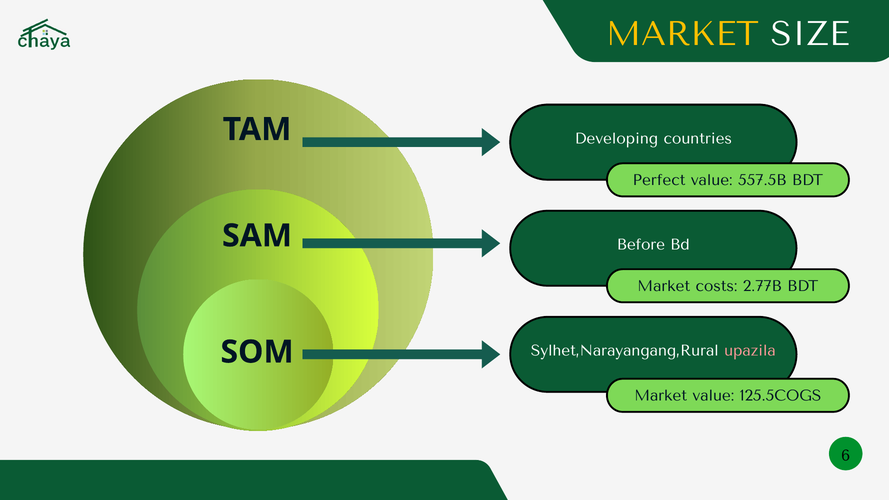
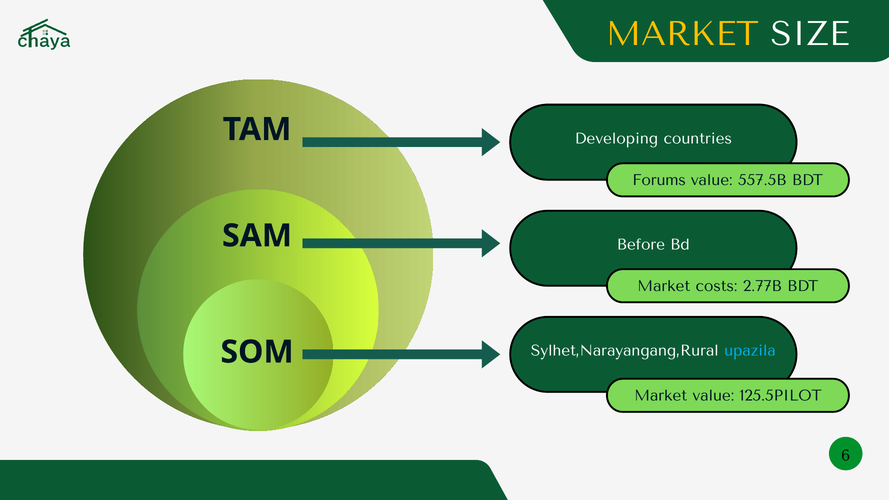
Perfect: Perfect -> Forums (659, 180)
upazila colour: pink -> light blue (750, 351)
125.5COGS: 125.5COGS -> 125.5PILOT (781, 396)
